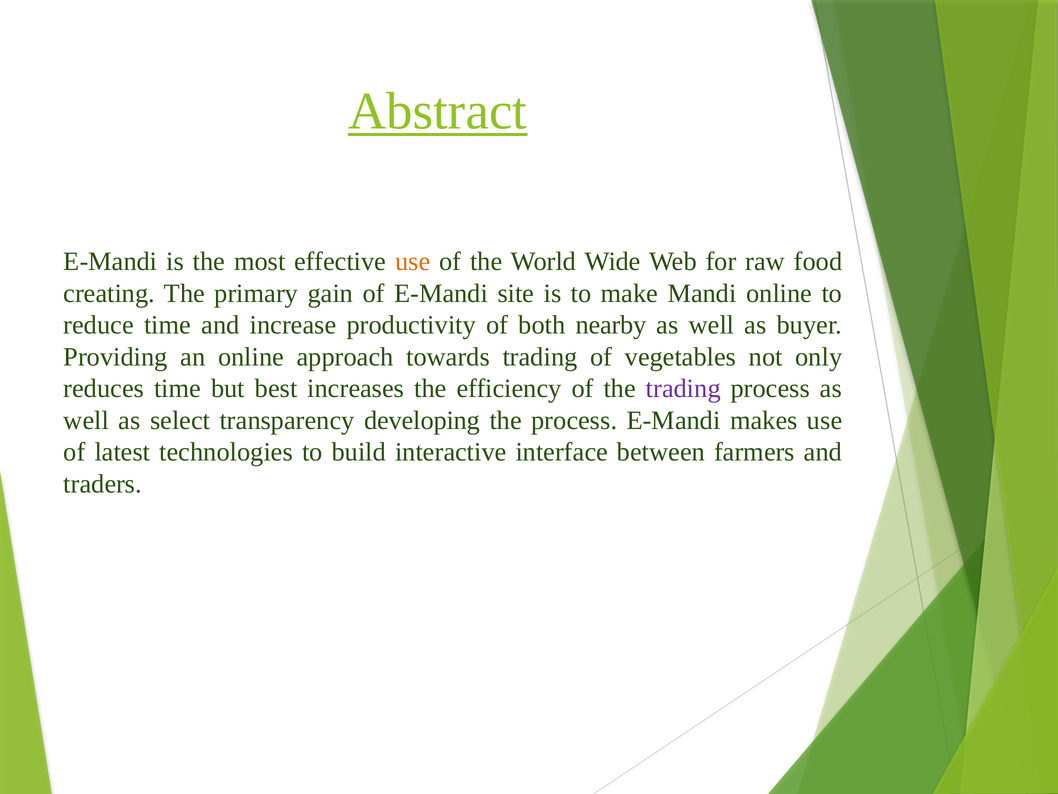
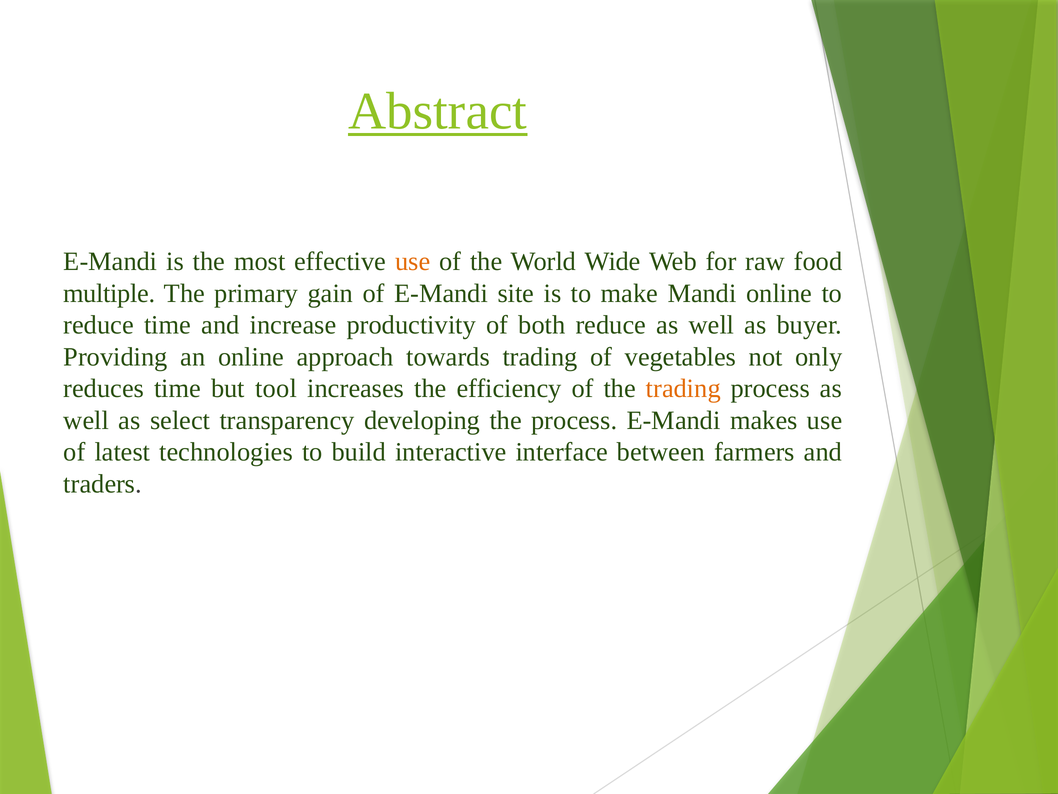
creating: creating -> multiple (109, 293)
both nearby: nearby -> reduce (611, 325)
best: best -> tool (276, 388)
trading colour: purple -> orange (683, 388)
